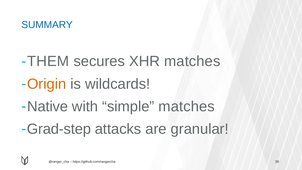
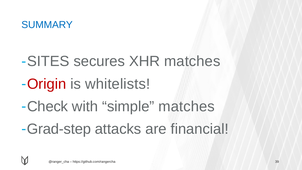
THEM: THEM -> SITES (48, 61)
Origin colour: orange -> red (47, 84)
wildcards: wildcards -> whitelists (118, 84)
Native: Native -> Check (48, 106)
granular: granular -> financial (200, 129)
